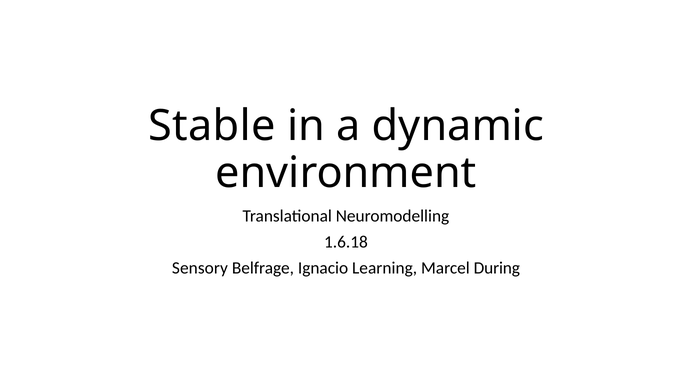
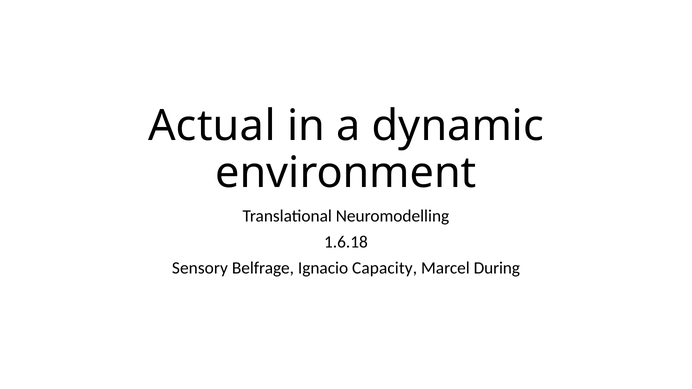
Stable: Stable -> Actual (212, 126)
Learning: Learning -> Capacity (385, 268)
